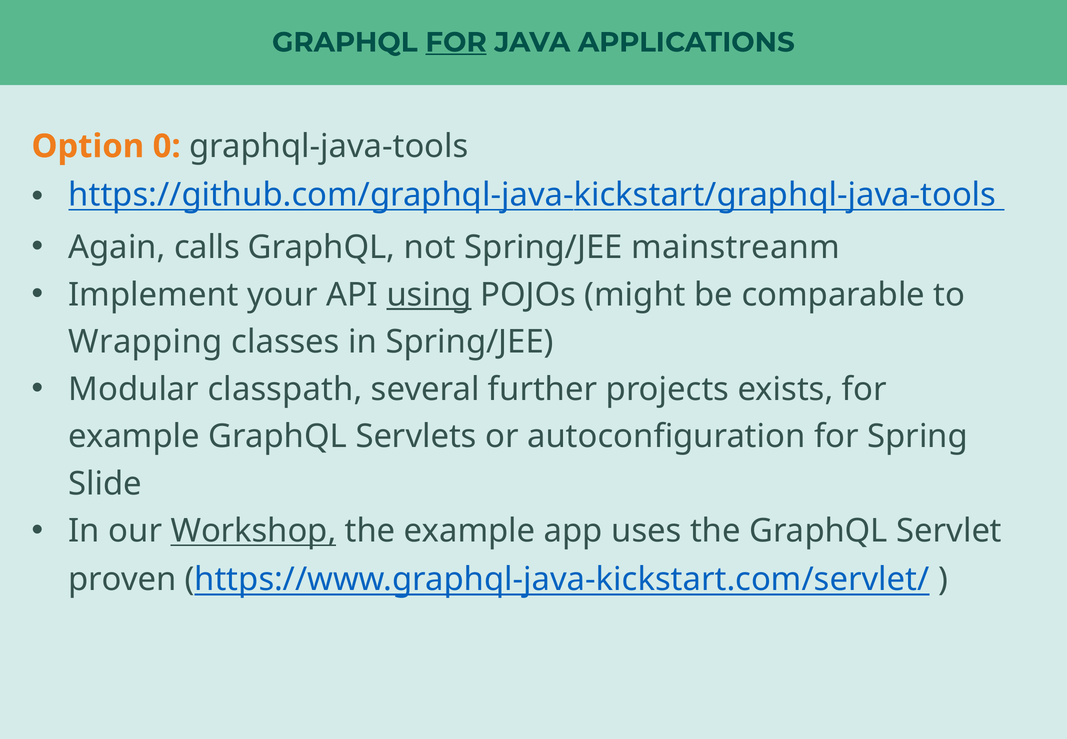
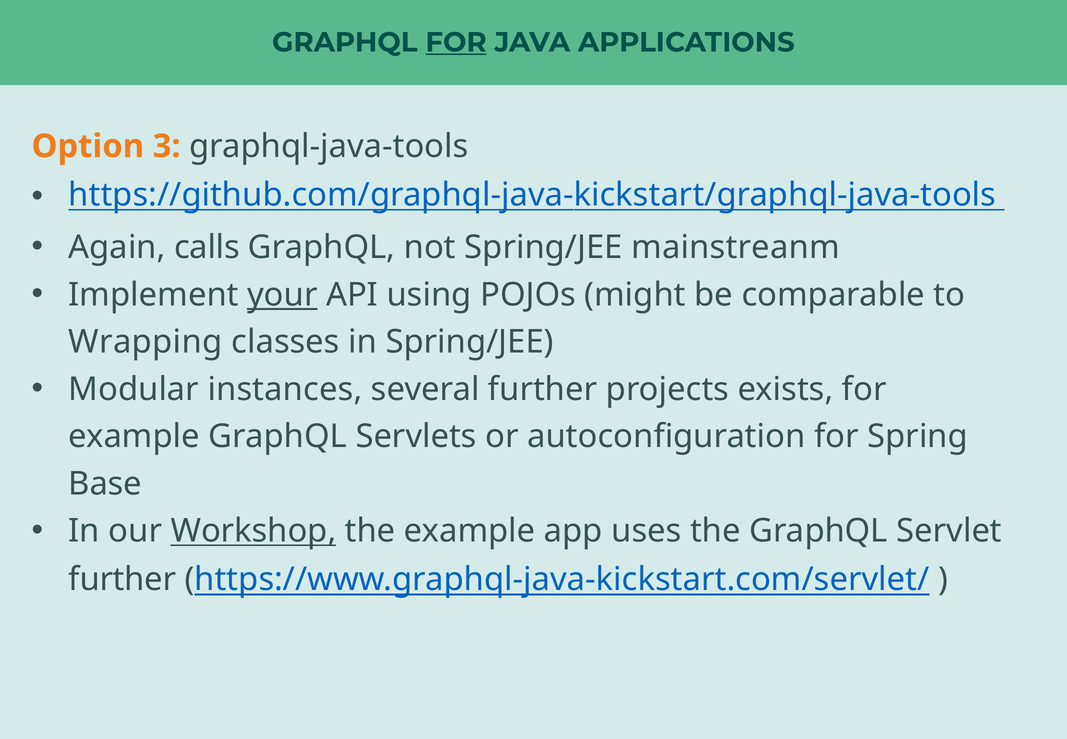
0: 0 -> 3 (167, 146)
your underline: none -> present (282, 295)
using underline: present -> none (429, 295)
classpath: classpath -> instances (285, 389)
Slide: Slide -> Base (105, 484)
proven: proven -> further (122, 579)
